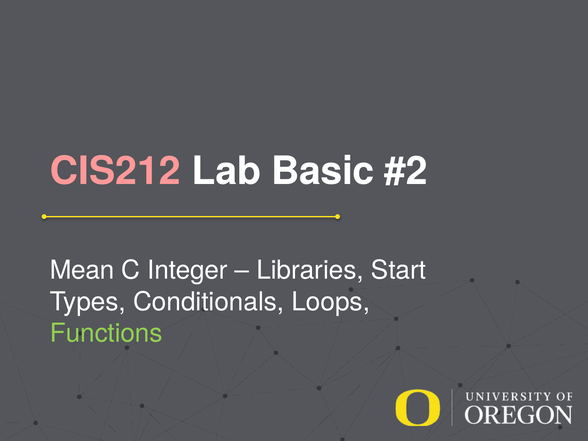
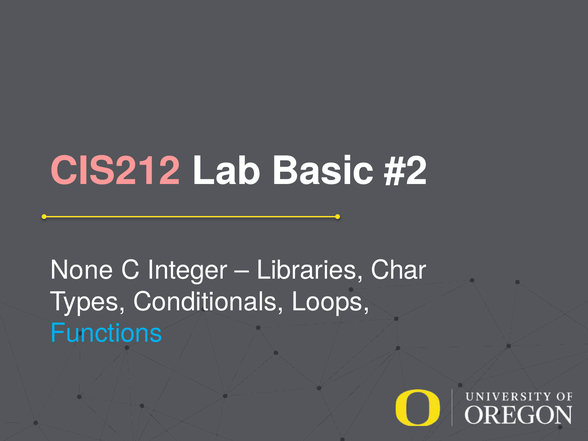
Mean: Mean -> None (82, 270)
Start: Start -> Char (399, 270)
Functions colour: light green -> light blue (106, 333)
